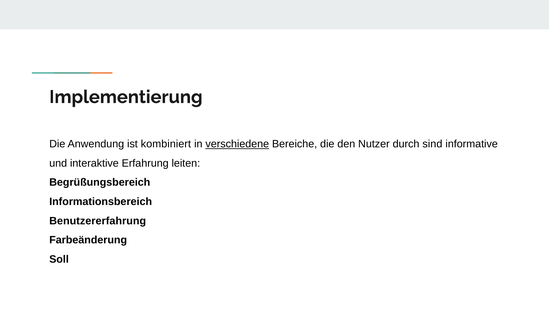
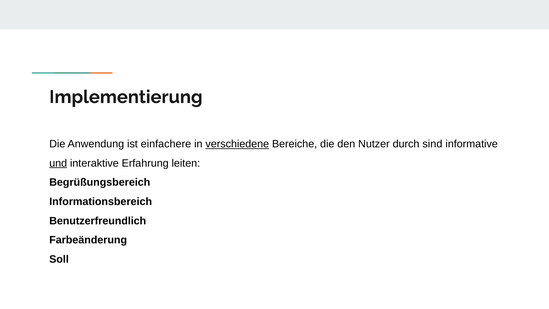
kombiniert: kombiniert -> einfachere (166, 144)
und underline: none -> present (58, 163)
Benutzererfahrung: Benutzererfahrung -> Benutzerfreundlich (98, 221)
